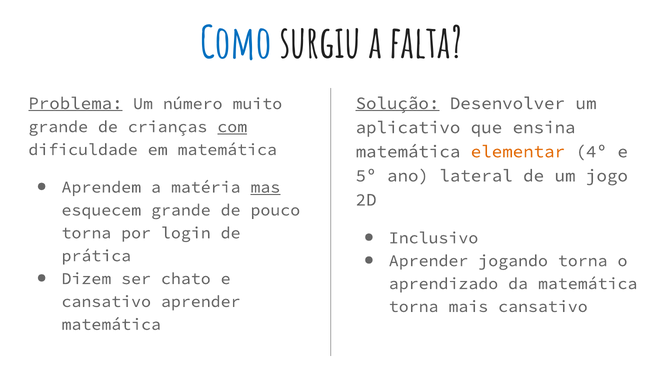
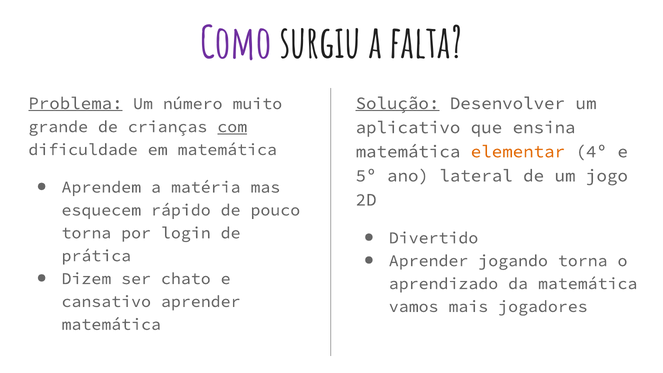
Como colour: blue -> purple (236, 43)
mas underline: present -> none (265, 187)
esquecem grande: grande -> rápido (181, 210)
Inclusivo: Inclusivo -> Divertido (434, 238)
torna: torna -> vamos (414, 306)
mais cansativo: cansativo -> jogadores (543, 306)
